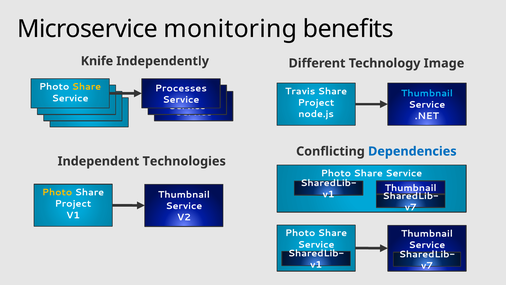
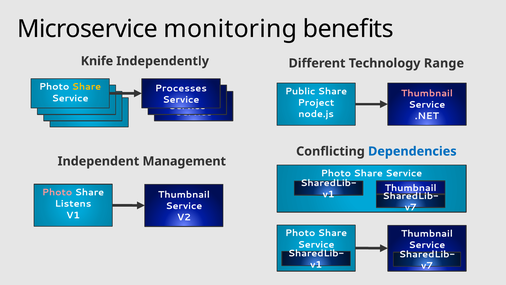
Image: Image -> Range (444, 63)
Travis: Travis -> Public (300, 91)
Thumbnail colour: light blue -> pink (427, 93)
Technologies: Technologies -> Management (184, 161)
Photo colour: yellow -> pink (57, 192)
Project: Project -> Listens (73, 204)
